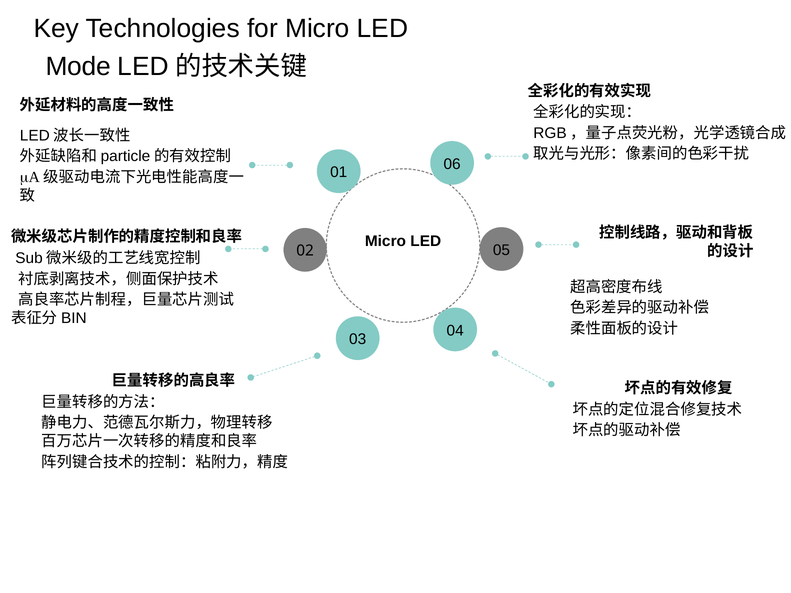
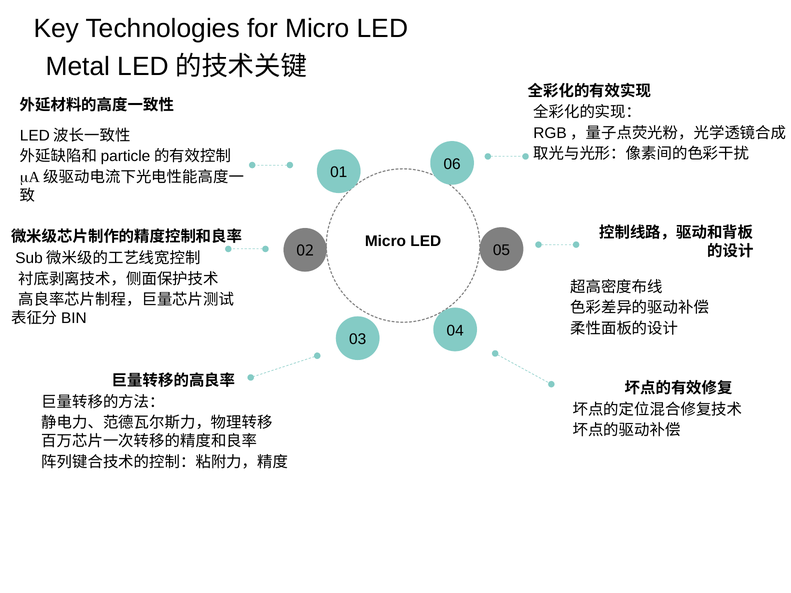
Mode: Mode -> Metal (78, 67)
